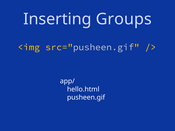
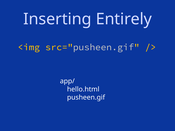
Groups: Groups -> Entirely (124, 19)
